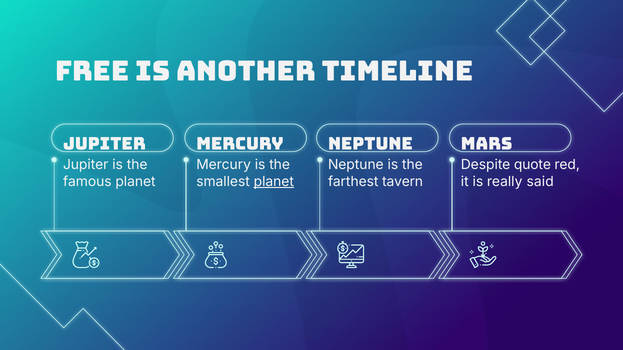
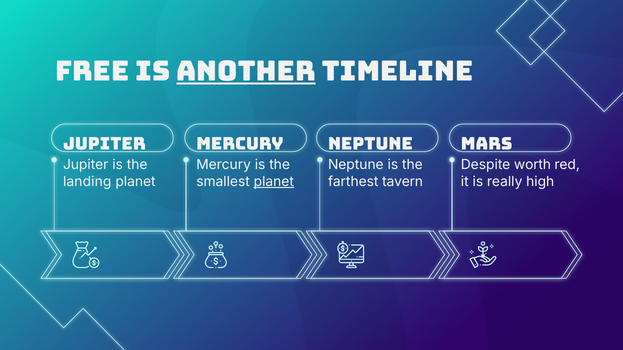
another underline: none -> present (246, 72)
quote: quote -> worth (532, 165)
famous: famous -> landing (87, 182)
said: said -> high (540, 182)
